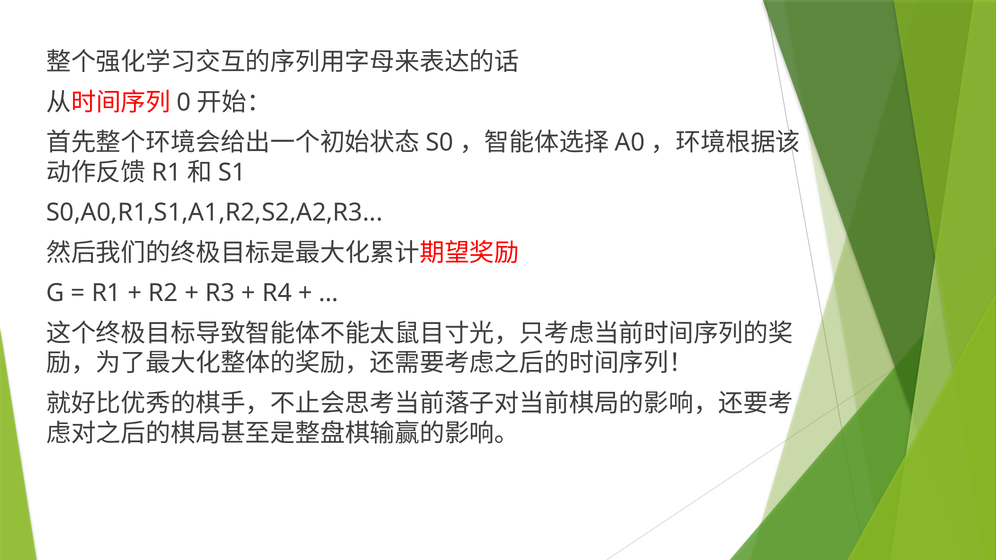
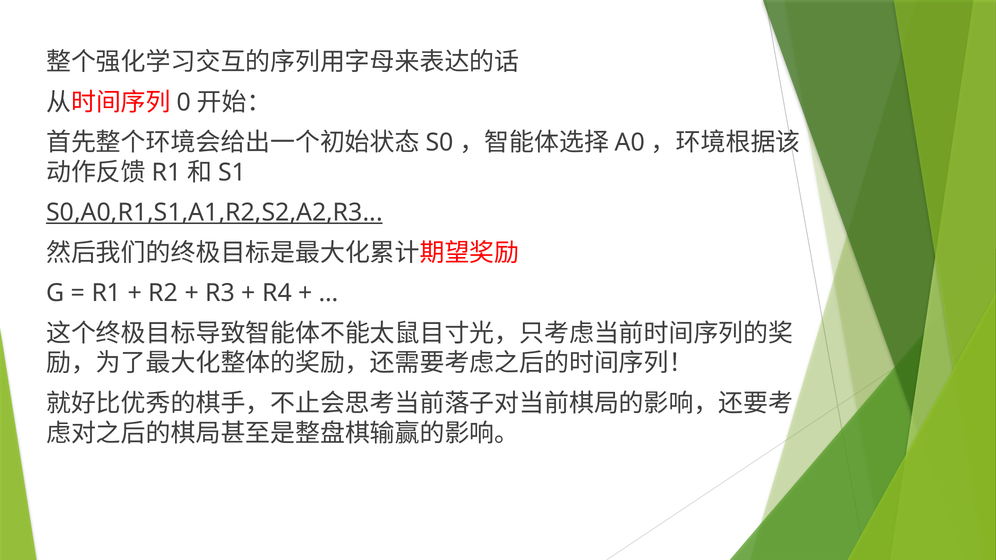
S0,A0,R1,S1,A1,R2,S2,A2,R3 underline: none -> present (214, 213)
